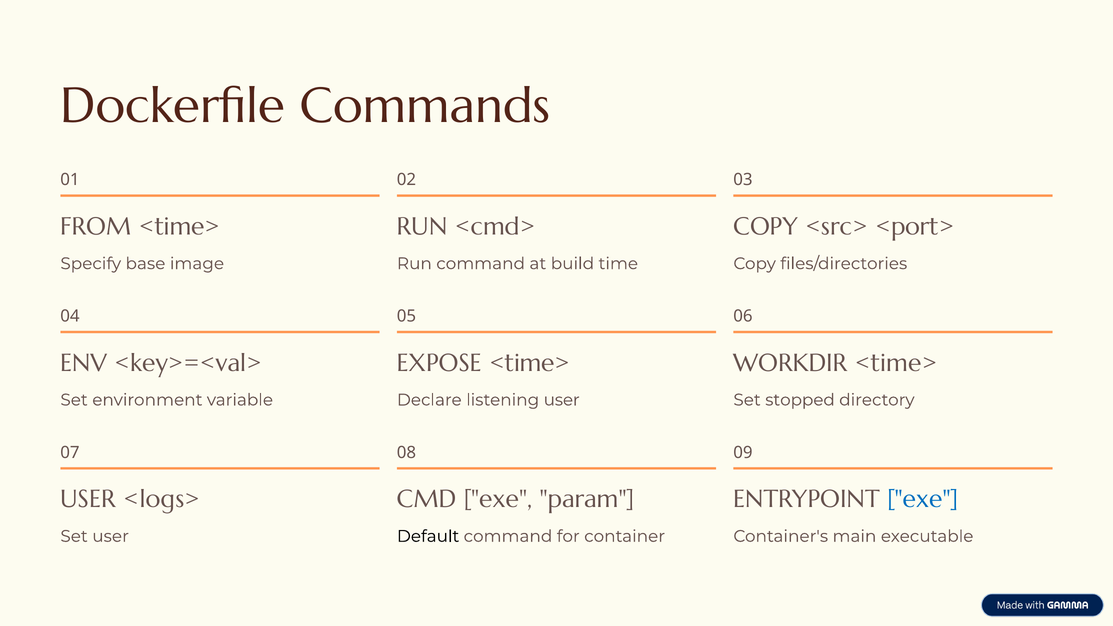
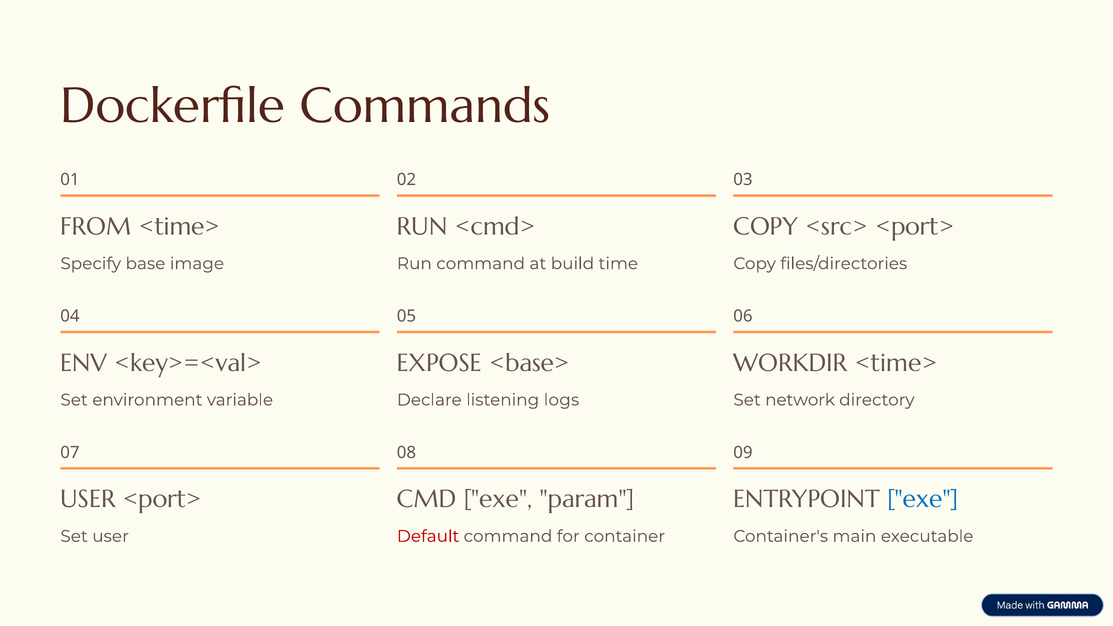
EXPOSE <time>: <time> -> <base> (530, 363)
listening user: user -> logs (561, 400)
stopped: stopped -> network (800, 400)
USER <logs>: <logs> -> <port> (162, 499)
Default colour: black -> red (428, 536)
